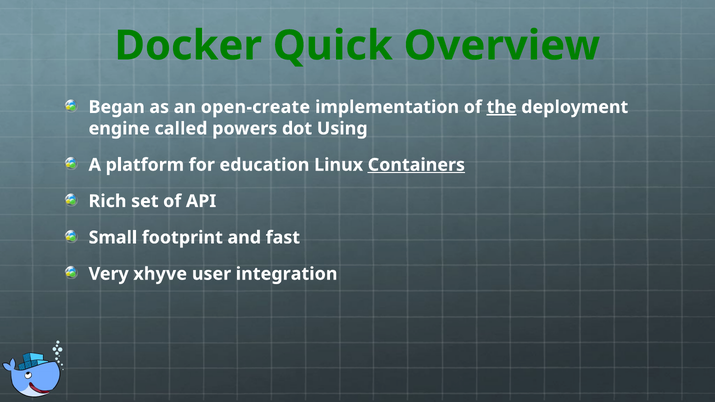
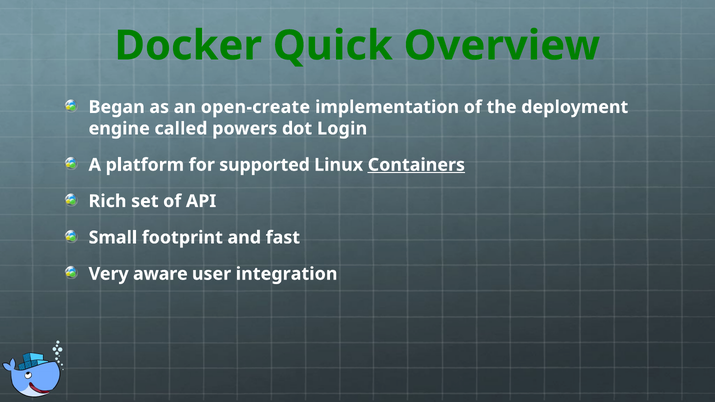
the underline: present -> none (502, 107)
Using: Using -> Login (342, 129)
education: education -> supported (265, 165)
xhyve: xhyve -> aware (160, 274)
